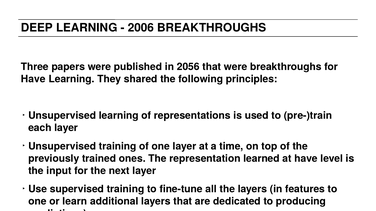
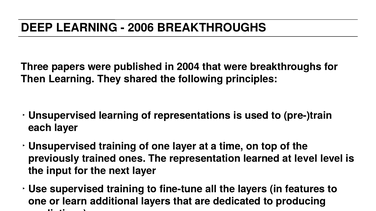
2056: 2056 -> 2004 (188, 67)
Have: Have -> Then (33, 79)
at have: have -> level (306, 159)
